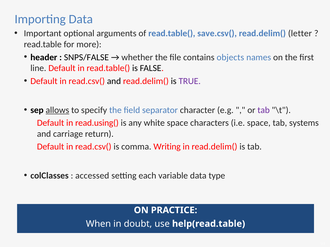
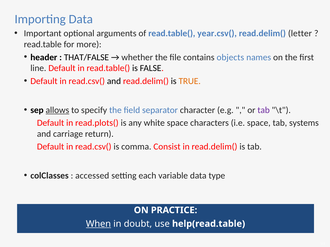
save.csv(: save.csv( -> year.csv( (217, 34)
SNPS/FALSE: SNPS/FALSE -> THAT/FALSE (86, 57)
TRUE colour: purple -> orange (190, 81)
read.using(: read.using( -> read.plots( (97, 123)
Writing: Writing -> Consist (167, 147)
When underline: none -> present (98, 224)
